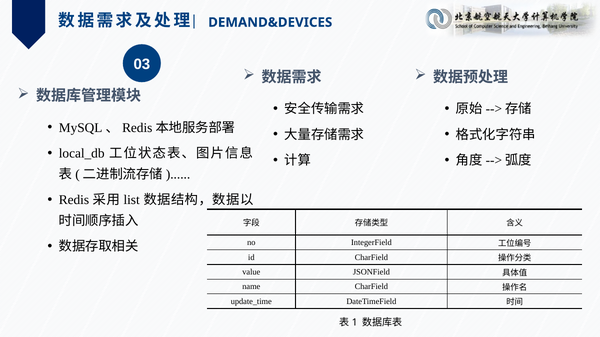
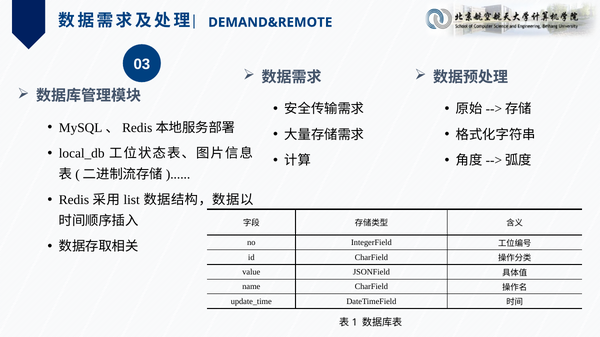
DEMAND&DEVICES: DEMAND&DEVICES -> DEMAND&REMOTE (270, 22)
